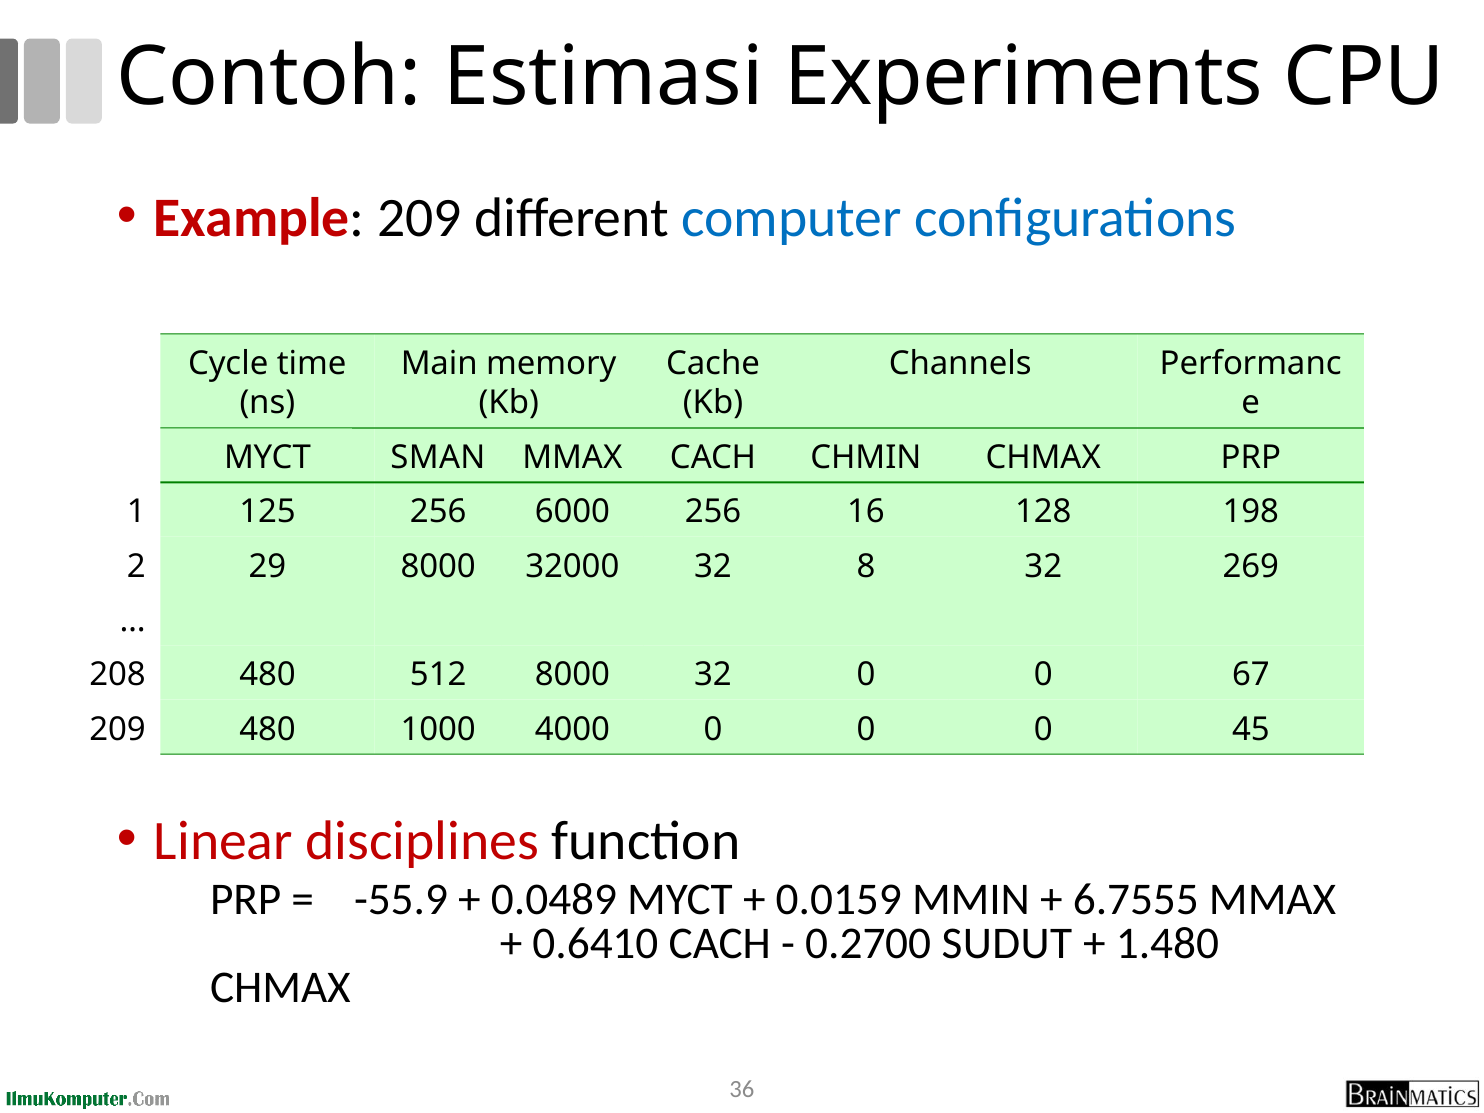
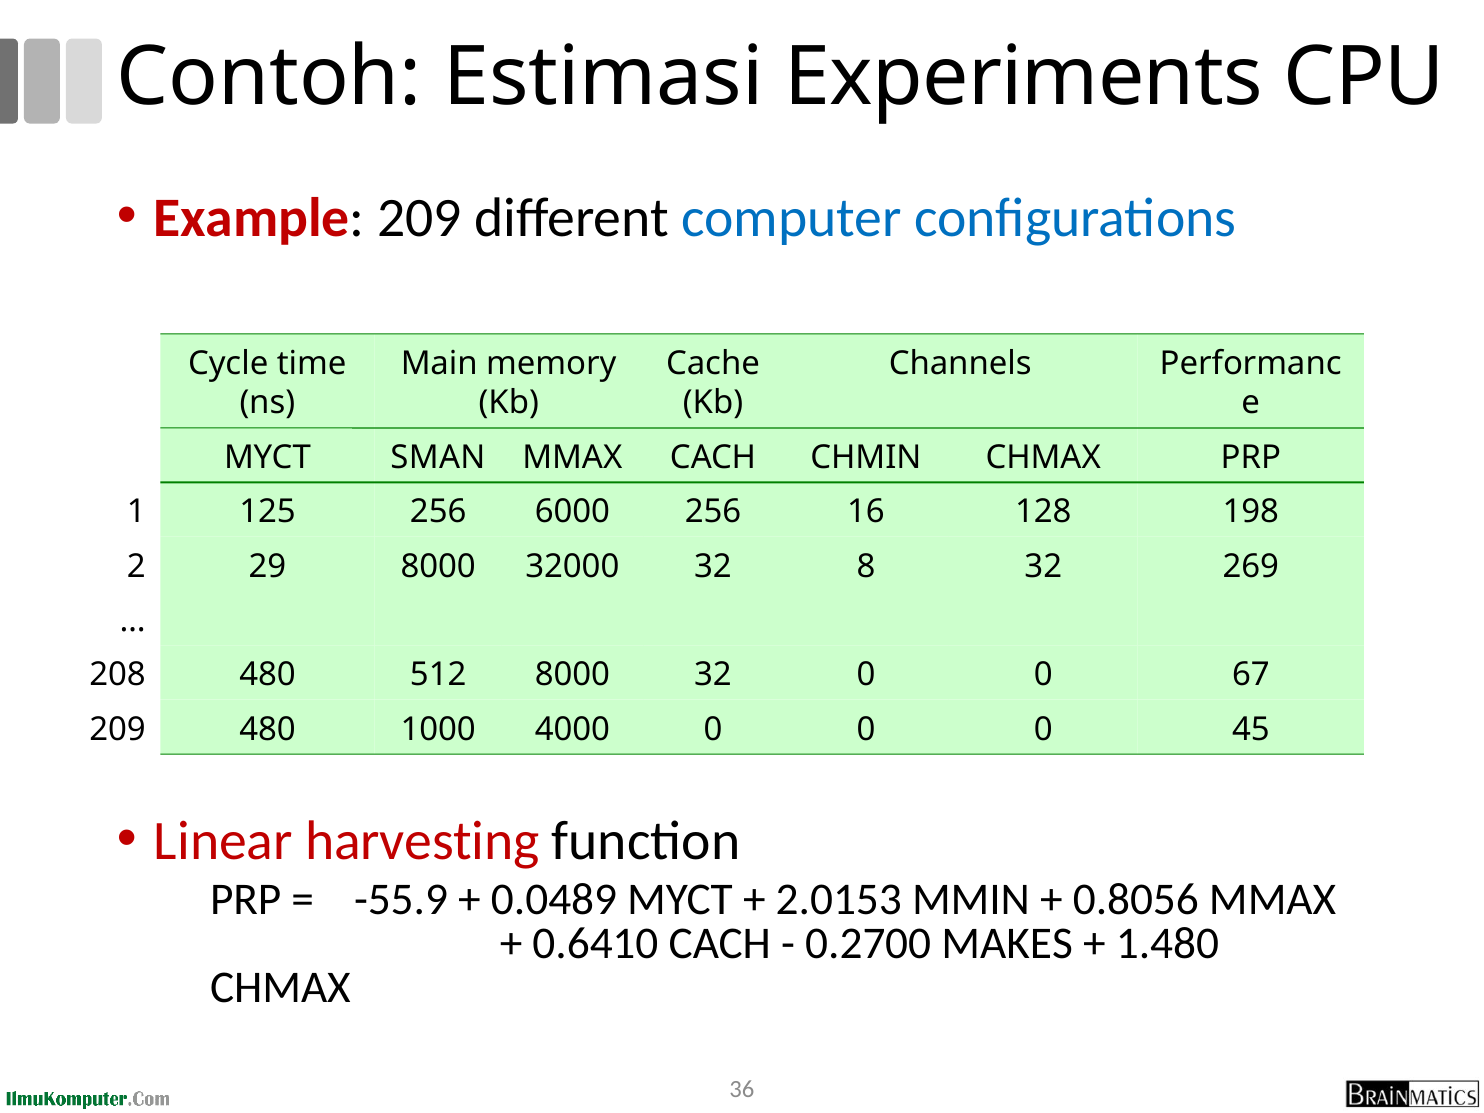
disciplines: disciplines -> harvesting (422, 841)
0.0159: 0.0159 -> 2.0153 (839, 900)
6.7555: 6.7555 -> 0.8056 (1136, 900)
SUDUT: SUDUT -> MAKES (1007, 944)
